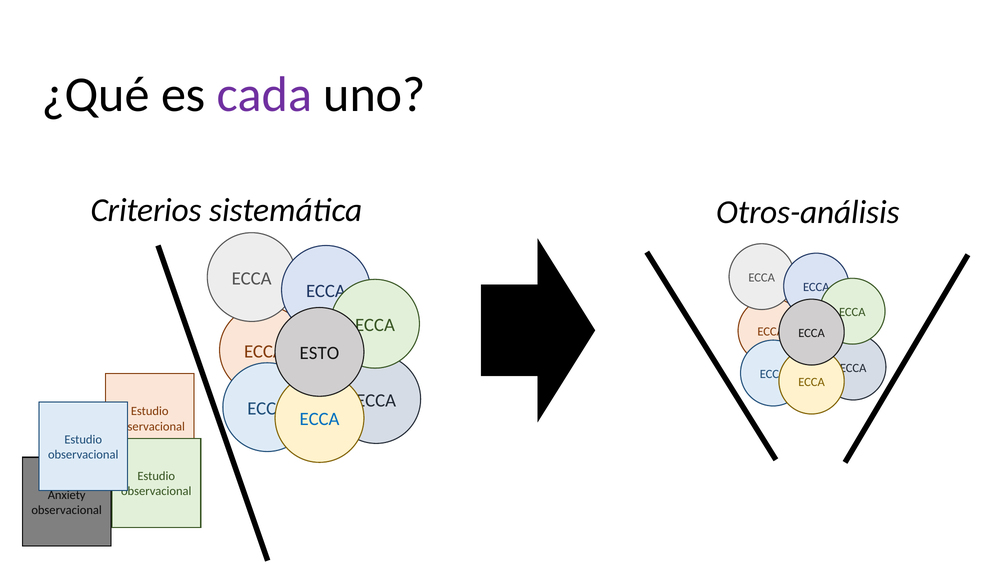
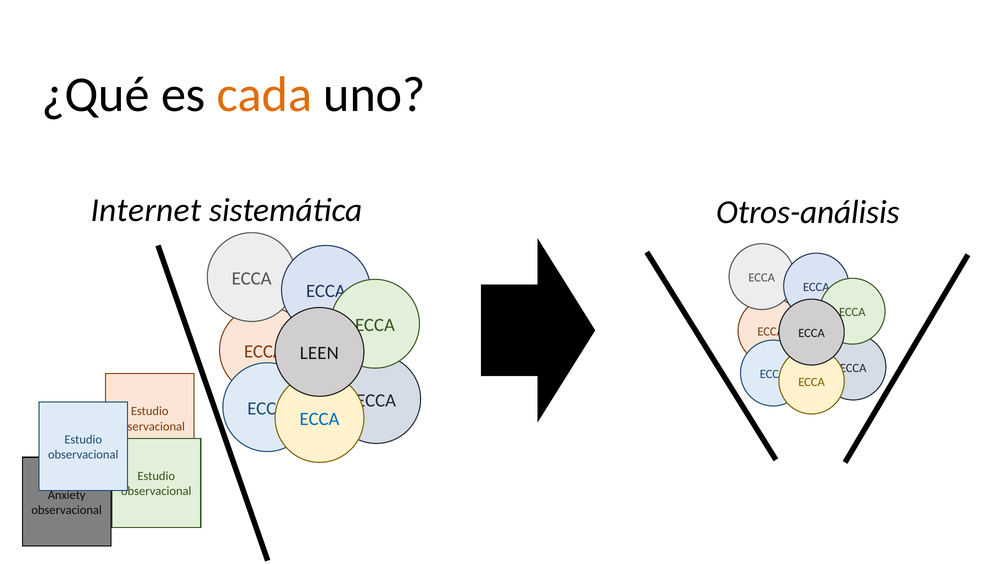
cada colour: purple -> orange (264, 95)
Criterios: Criterios -> Internet (146, 210)
ESTO: ESTO -> LEEN (319, 353)
